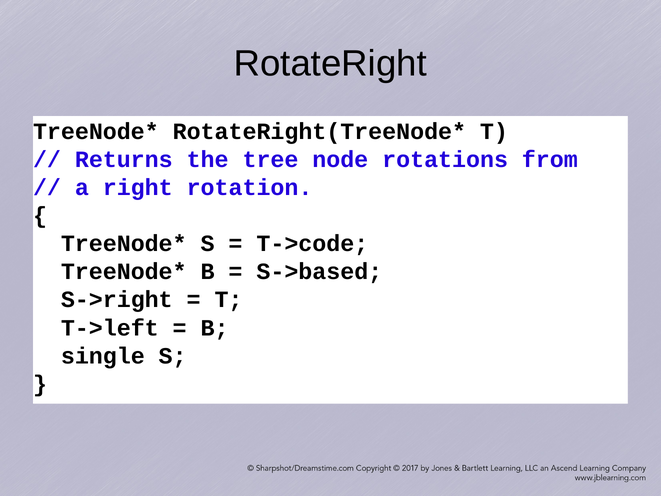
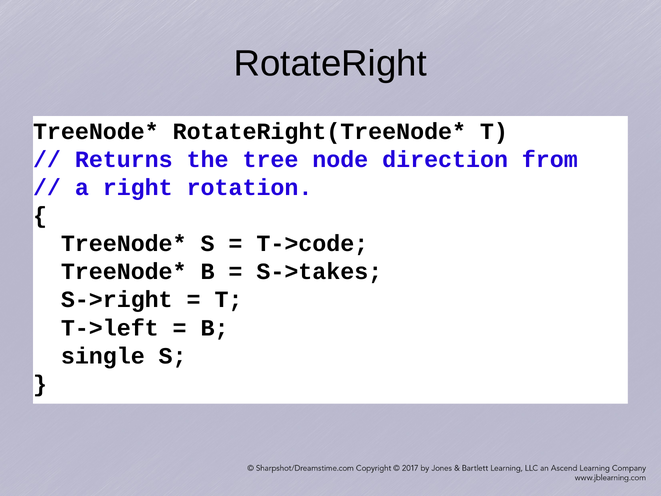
rotations: rotations -> direction (445, 160)
S->based: S->based -> S->takes (319, 272)
